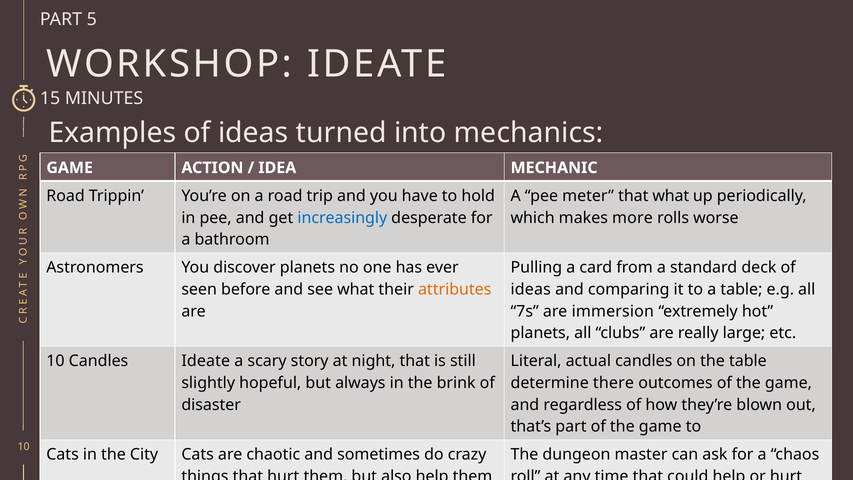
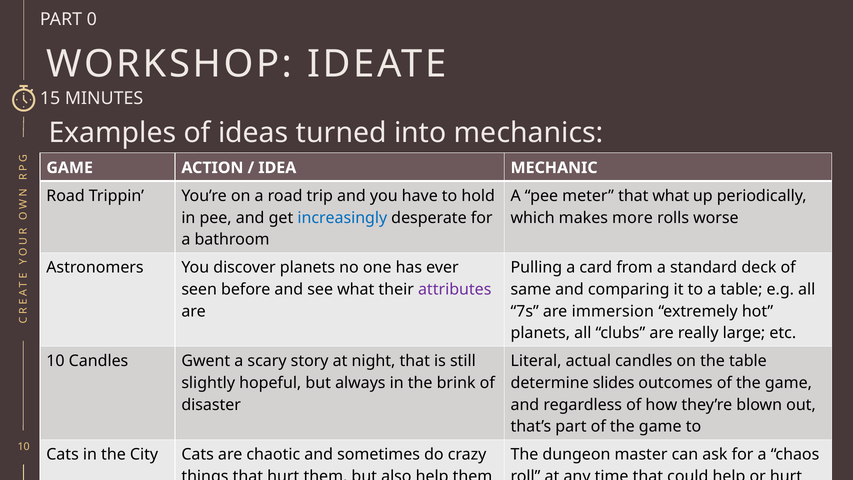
5: 5 -> 0 (92, 20)
attributes colour: orange -> purple (455, 289)
ideas: ideas -> same (531, 289)
Candles Ideate: Ideate -> Gwent (206, 361)
there: there -> slides (614, 383)
